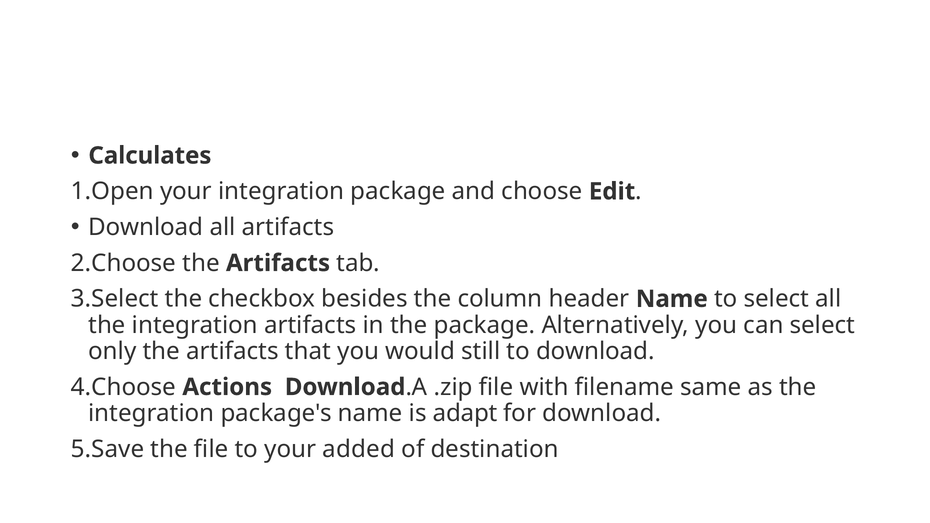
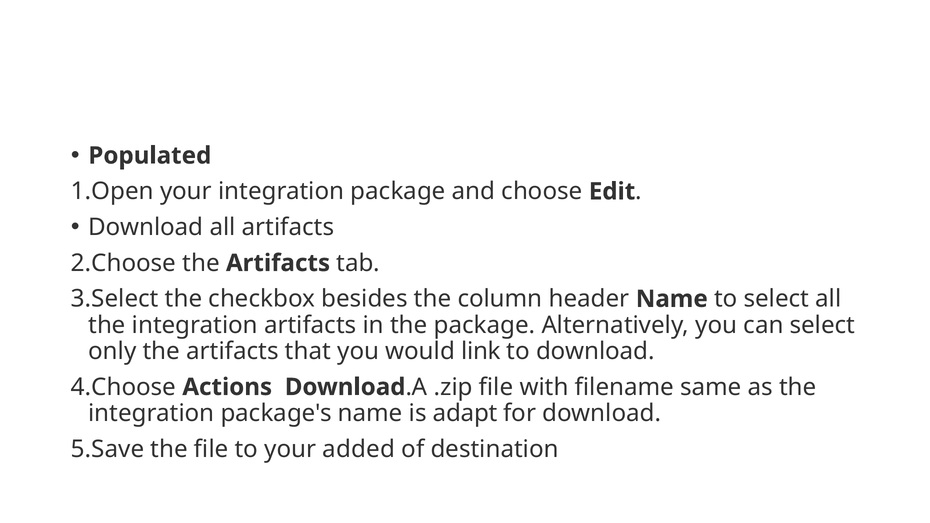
Calculates: Calculates -> Populated (150, 156)
still: still -> link (481, 351)
